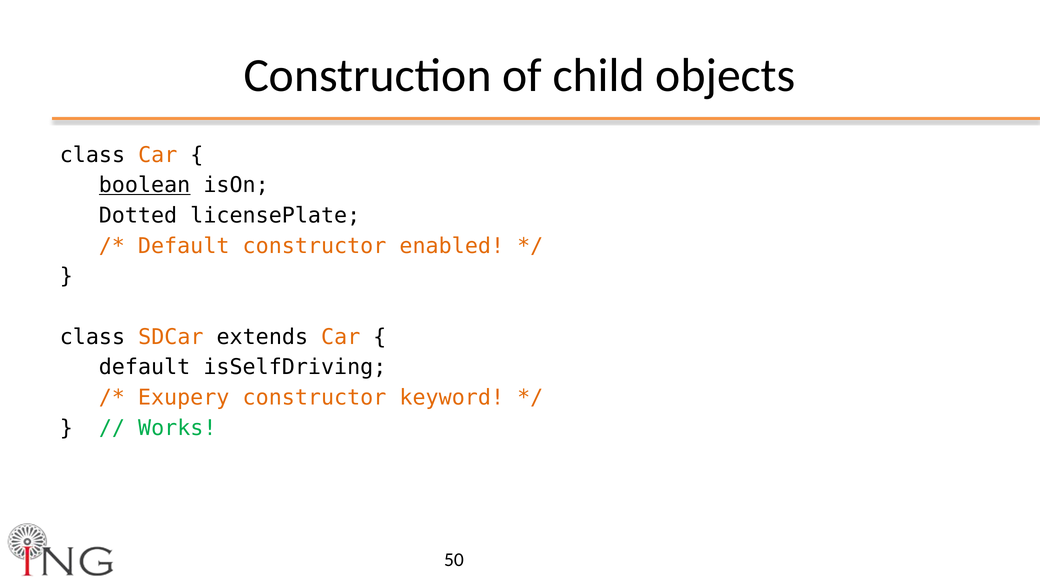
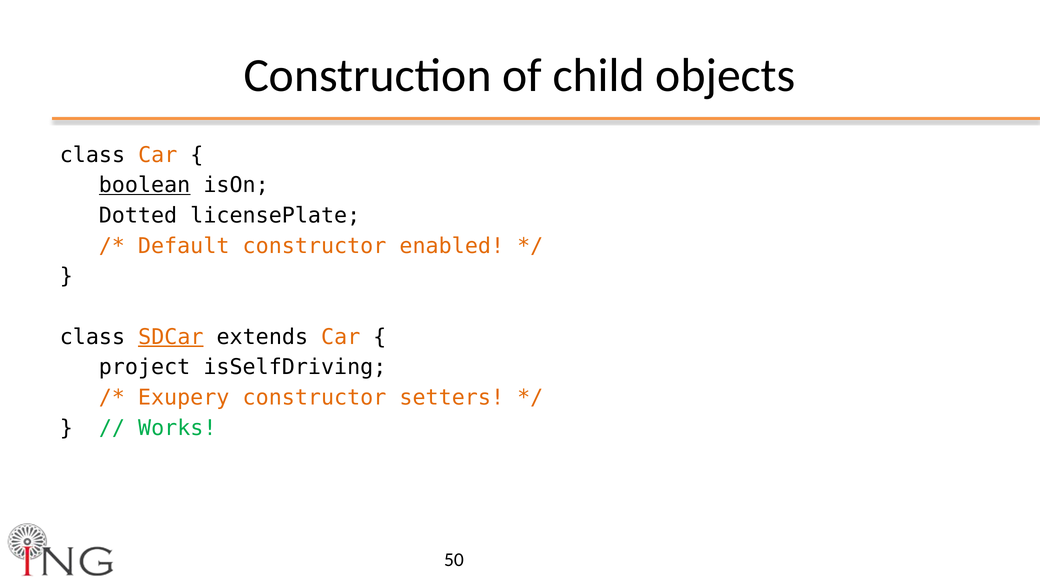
SDCar underline: none -> present (171, 337)
default: default -> project (145, 367)
keyword: keyword -> setters (452, 398)
